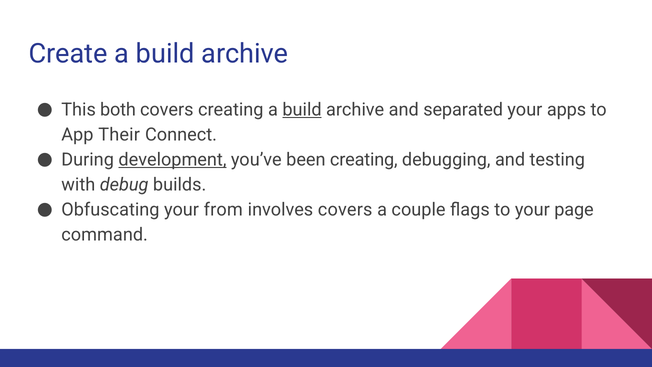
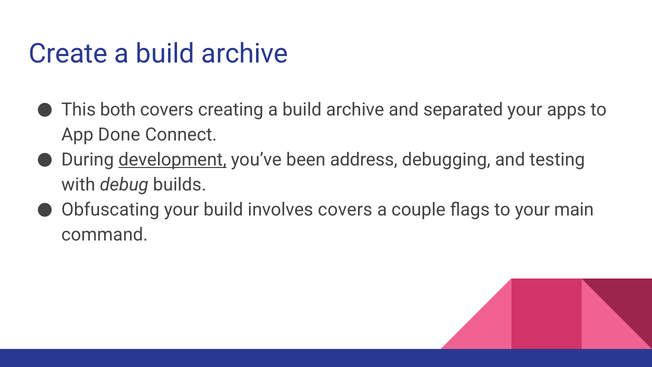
build underline: present -> none (302, 110)
Their: Their -> Done (119, 135)
been creating: creating -> address (364, 160)
your from: from -> build (223, 210)
page: page -> main (574, 210)
